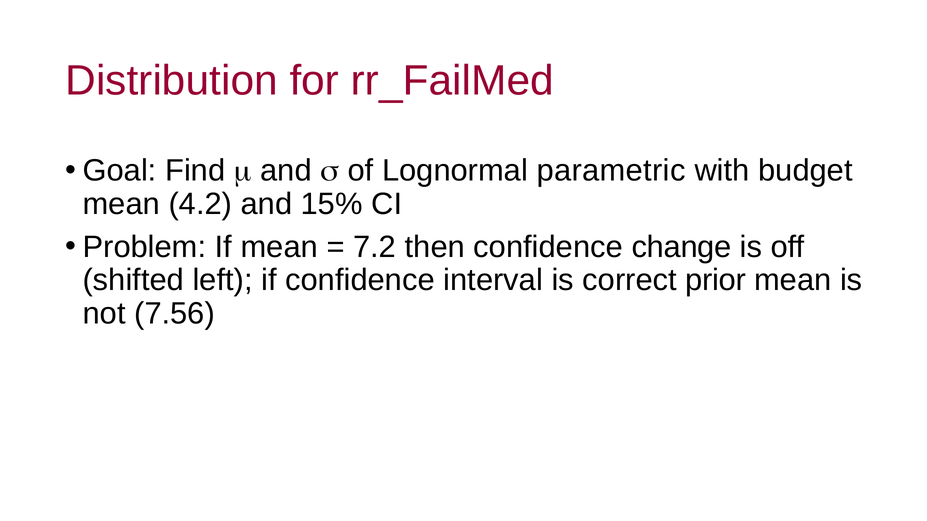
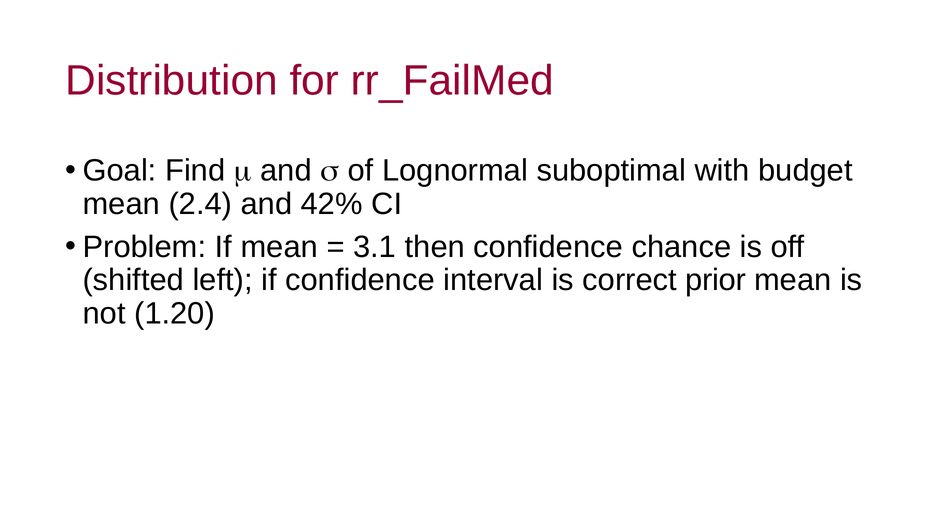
parametric: parametric -> suboptimal (611, 171)
4.2: 4.2 -> 2.4 (200, 204)
15%: 15% -> 42% (332, 204)
7.2: 7.2 -> 3.1 (375, 247)
change: change -> chance (681, 247)
7.56: 7.56 -> 1.20 (175, 314)
